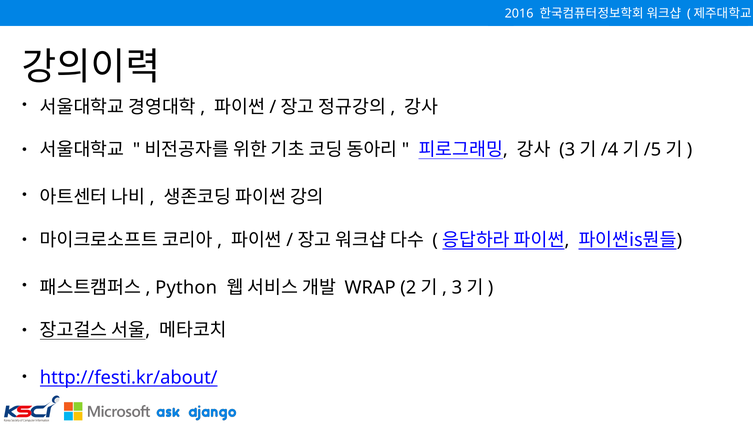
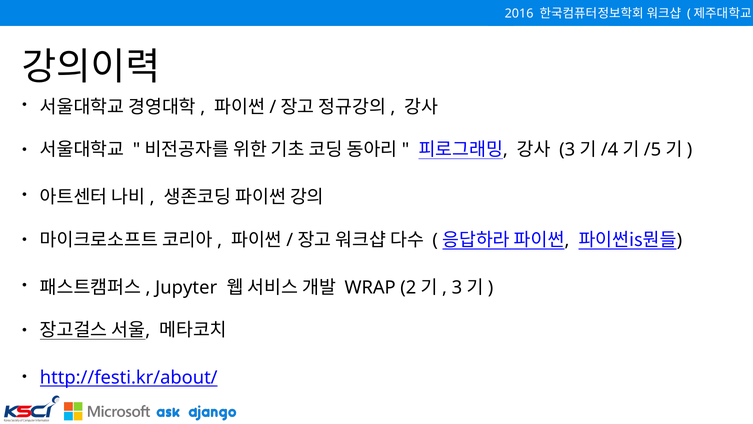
Python: Python -> Jupyter (186, 287)
